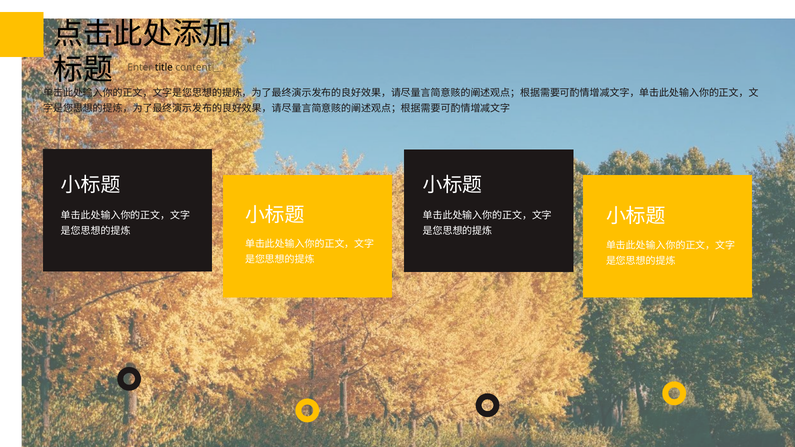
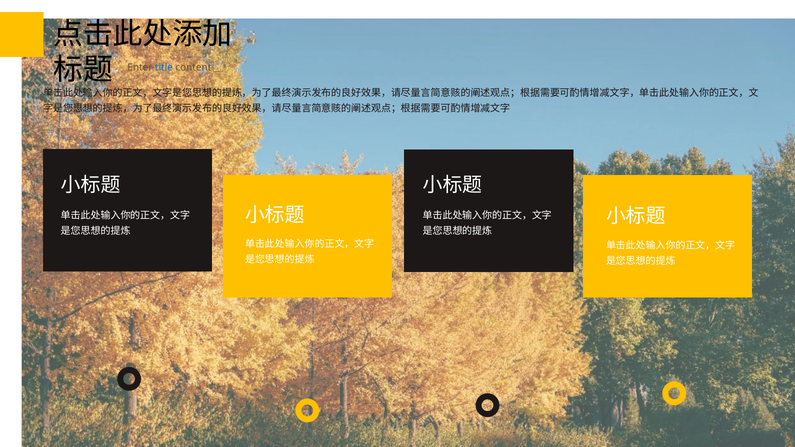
title colour: black -> blue (164, 68)
